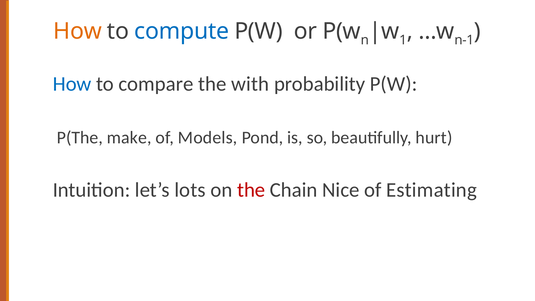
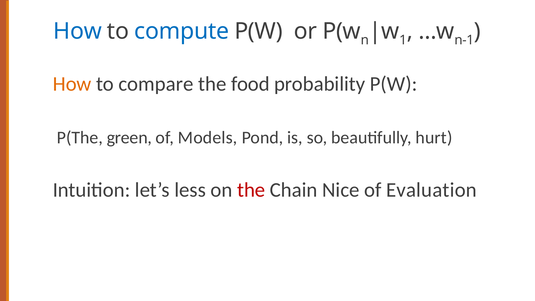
How colour: orange -> blue (78, 31)
How colour: blue -> orange (72, 84)
with: with -> food (250, 84)
make: make -> green (129, 137)
lots: lots -> less (190, 190)
Estimating: Estimating -> Evaluation (432, 190)
